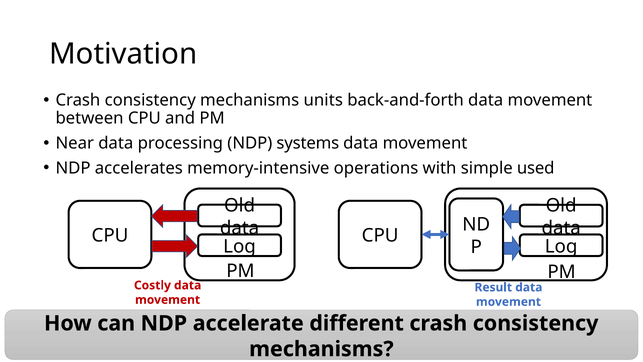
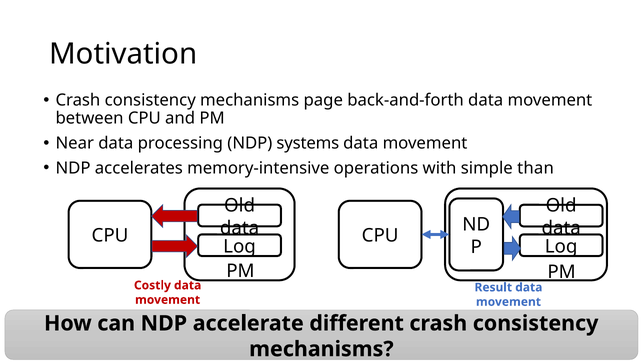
units: units -> page (323, 100)
used: used -> than (536, 168)
